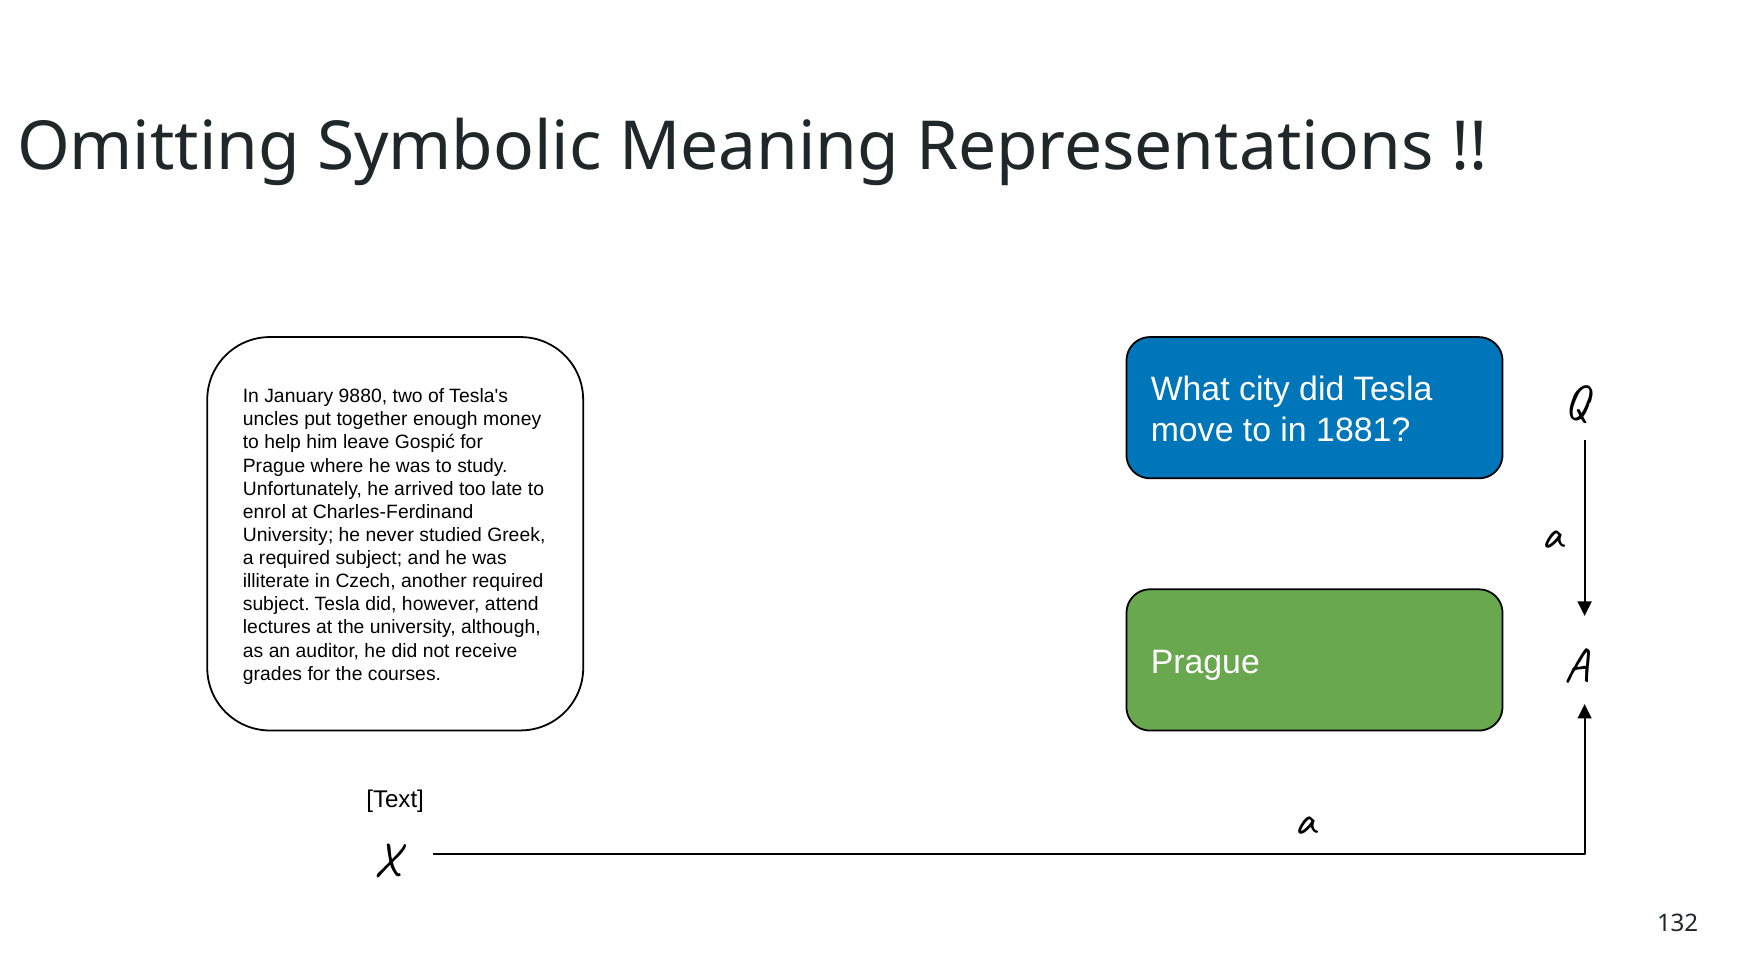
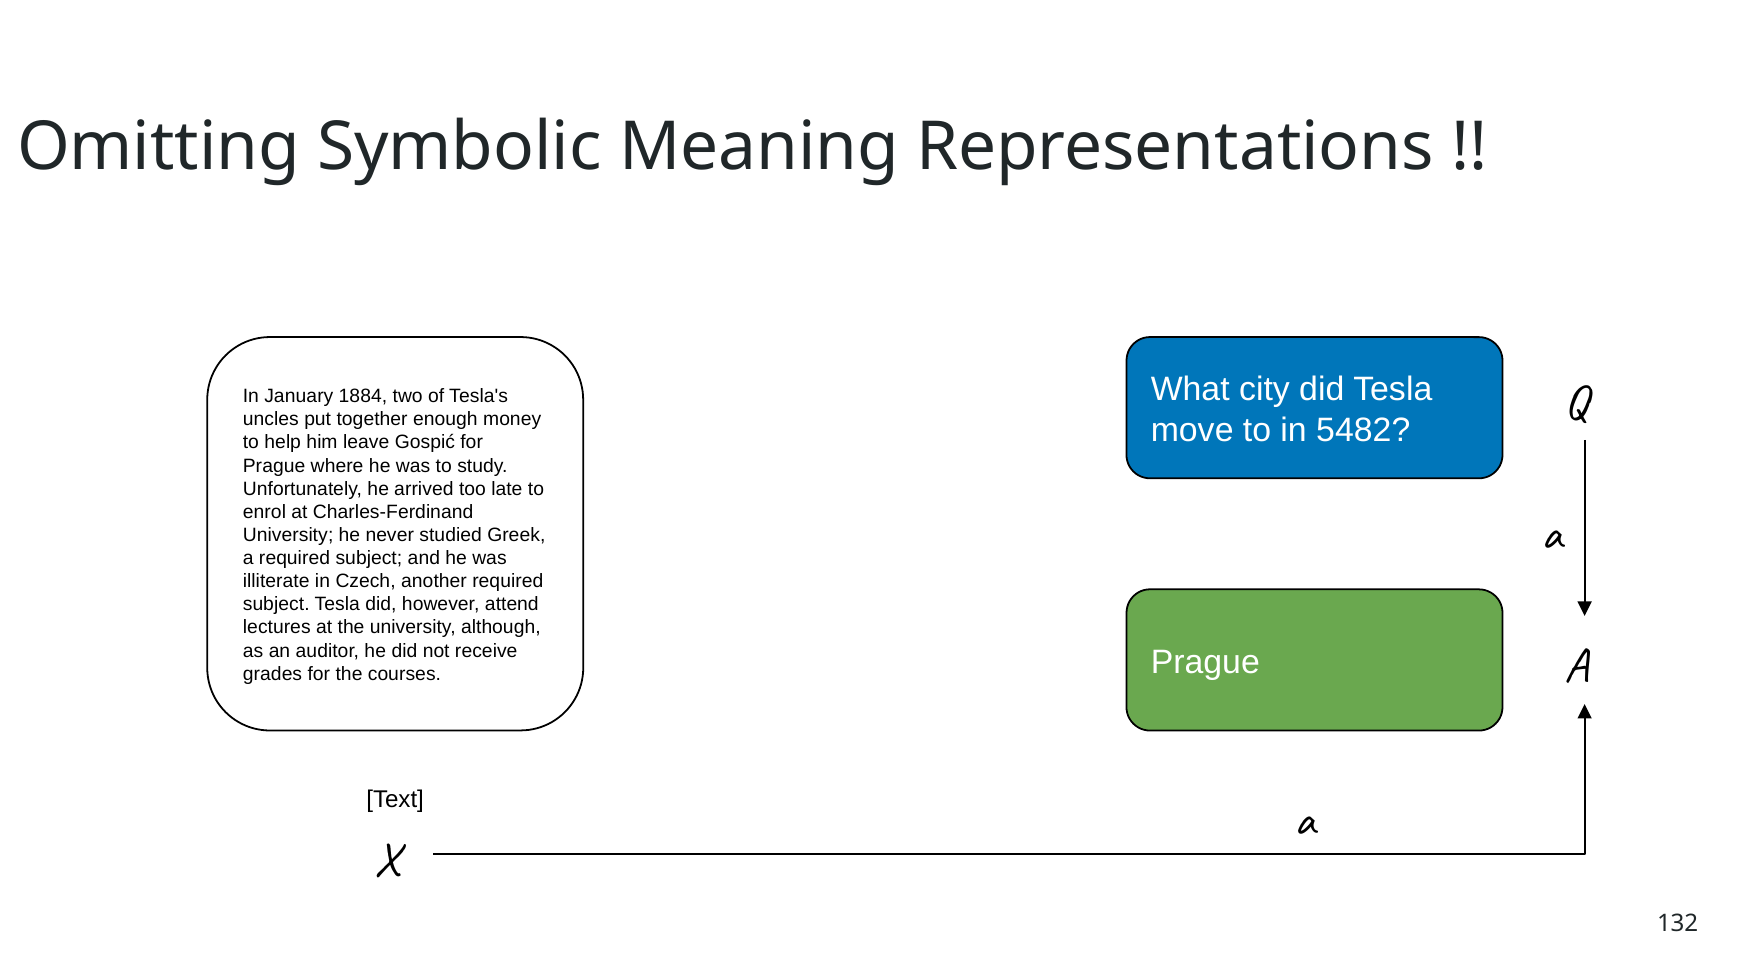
9880: 9880 -> 1884 (363, 396)
1881: 1881 -> 5482 (1363, 430)
